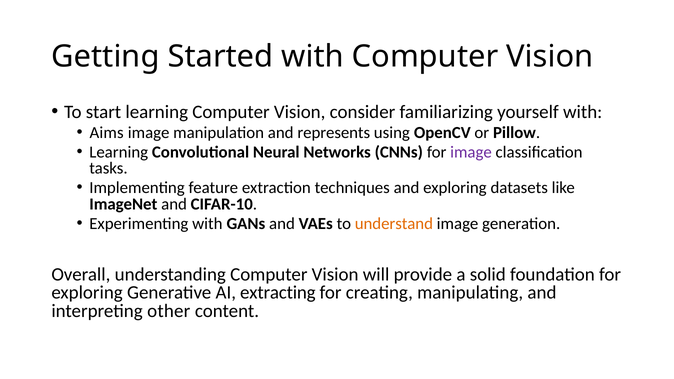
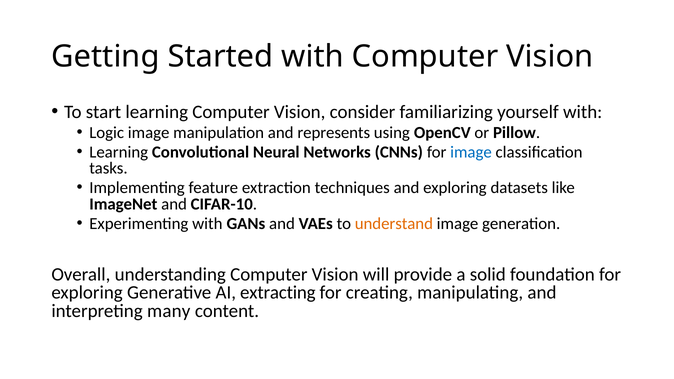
Aims: Aims -> Logic (107, 133)
image colour: purple -> blue (471, 152)
other: other -> many (169, 311)
